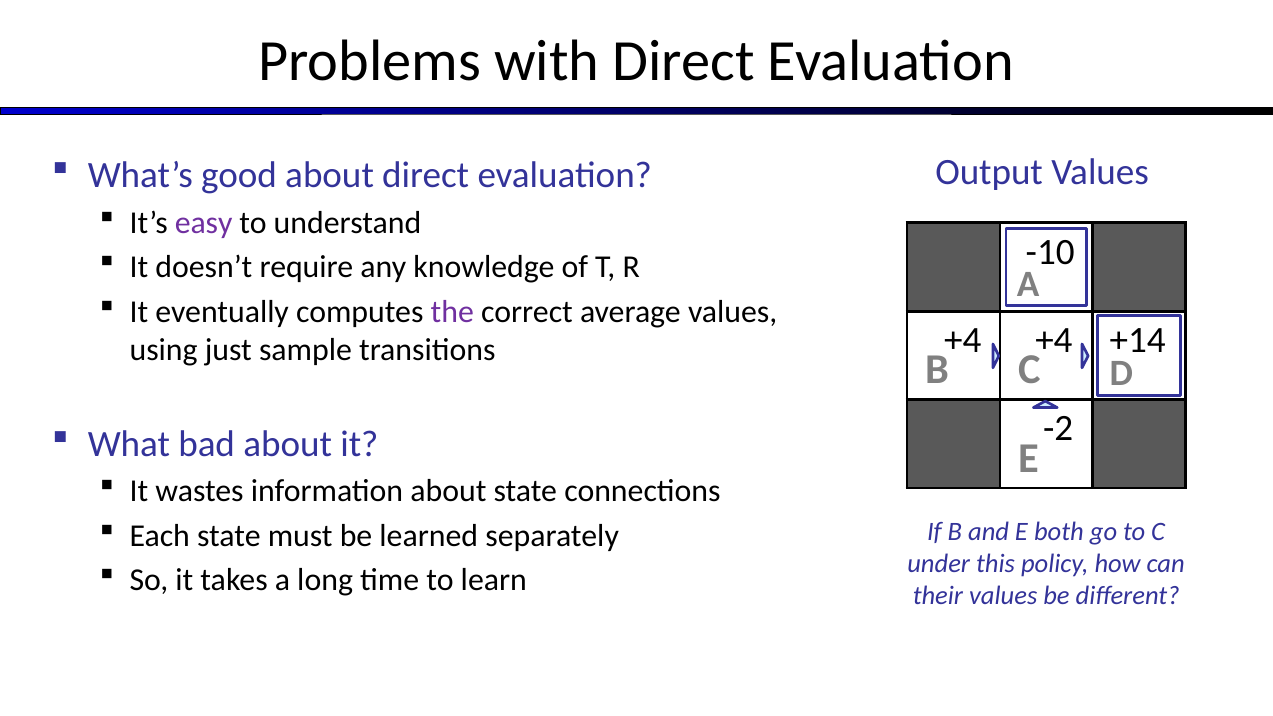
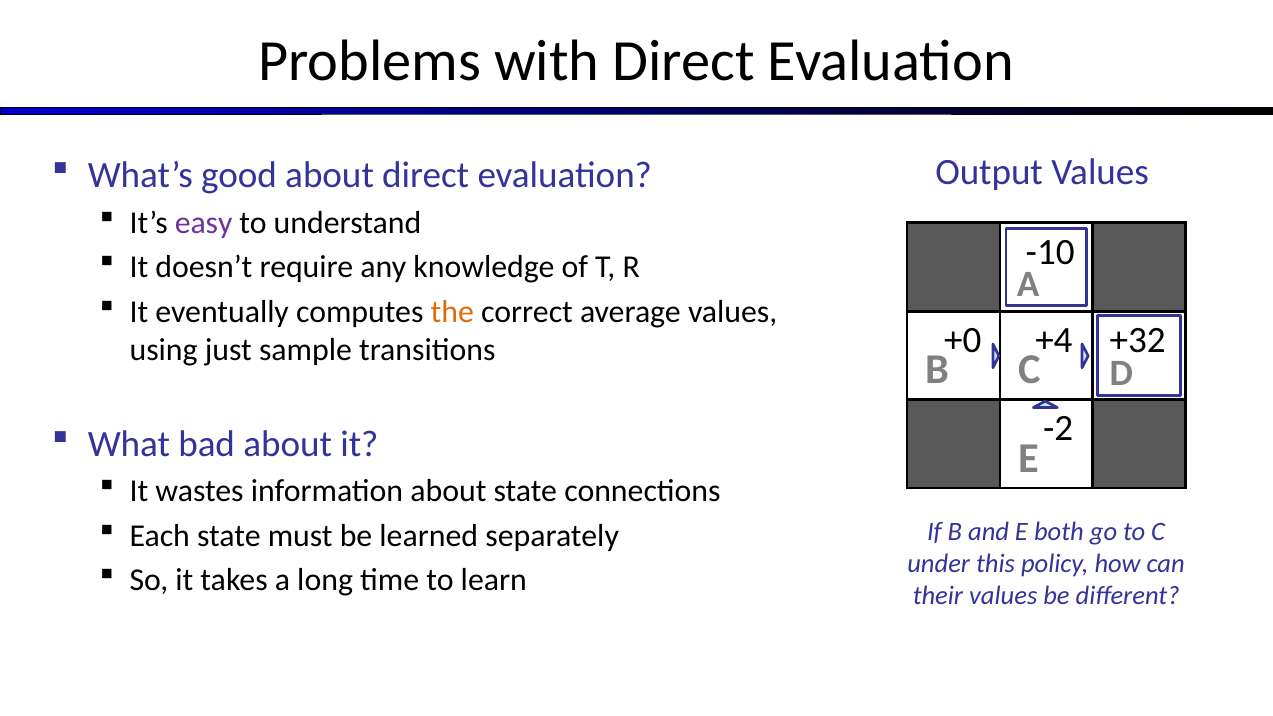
the colour: purple -> orange (452, 312)
+4: +4 -> +0 (963, 340)
+14: +14 -> +32 (1138, 340)
